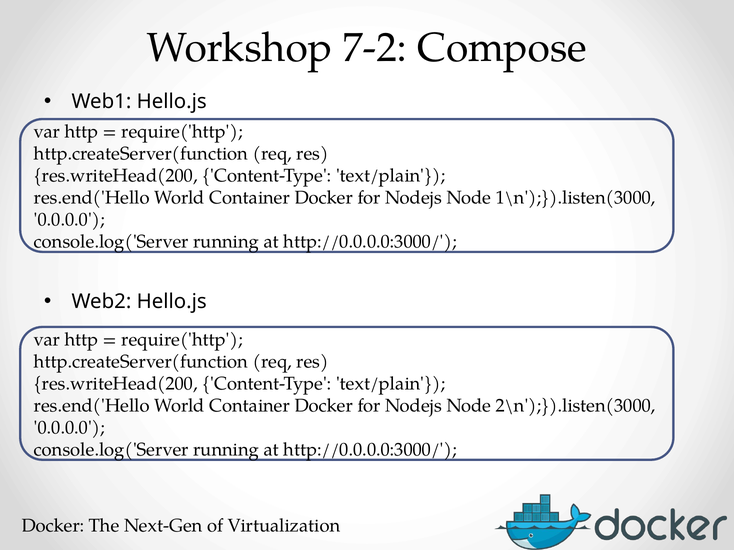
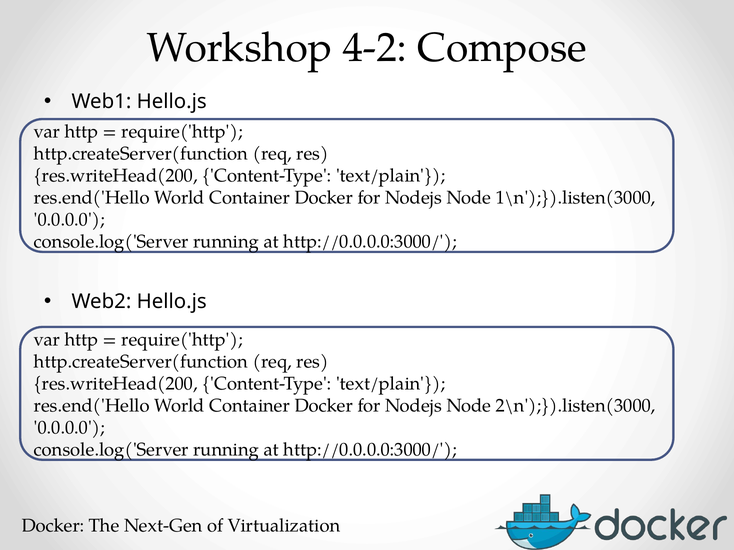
7-2: 7-2 -> 4-2 (375, 48)
